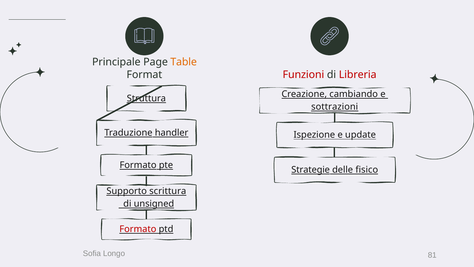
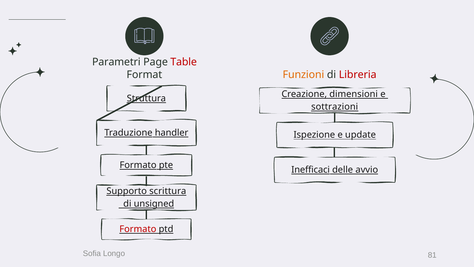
Principale: Principale -> Parametri (116, 62)
Table colour: orange -> red (184, 62)
Funzioni colour: red -> orange (303, 74)
cambiando: cambiando -> dimensioni (354, 94)
Strategie: Strategie -> Inefficaci (311, 169)
fisico: fisico -> avvio (367, 169)
